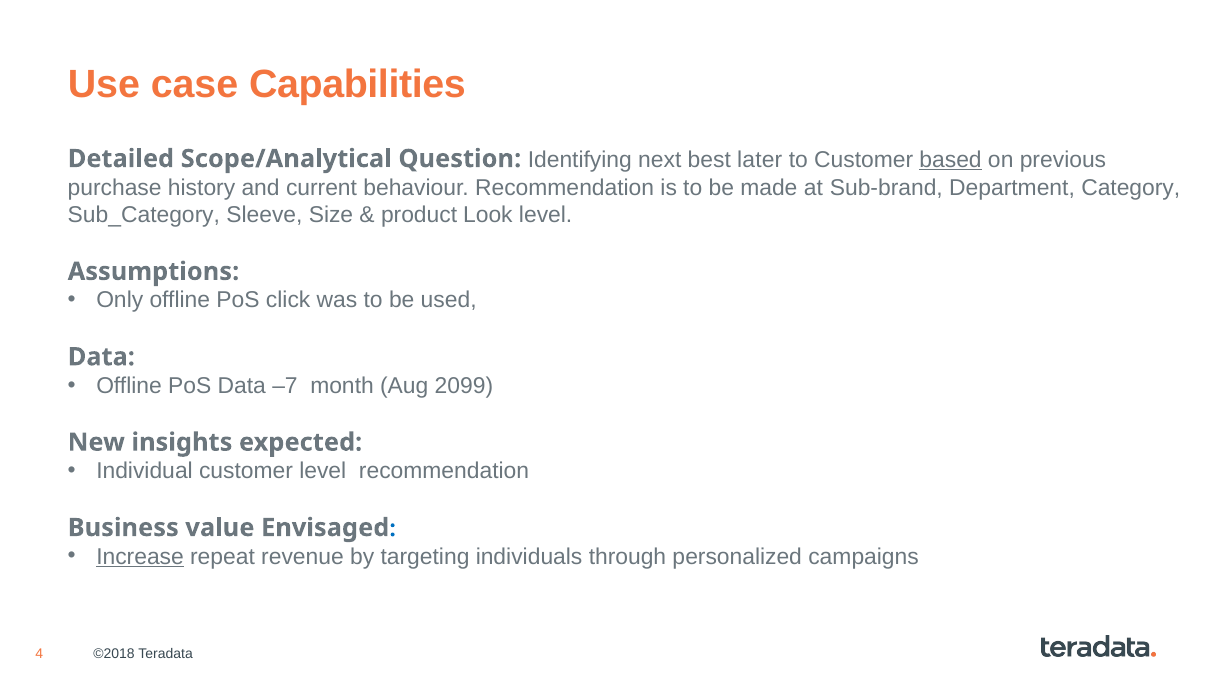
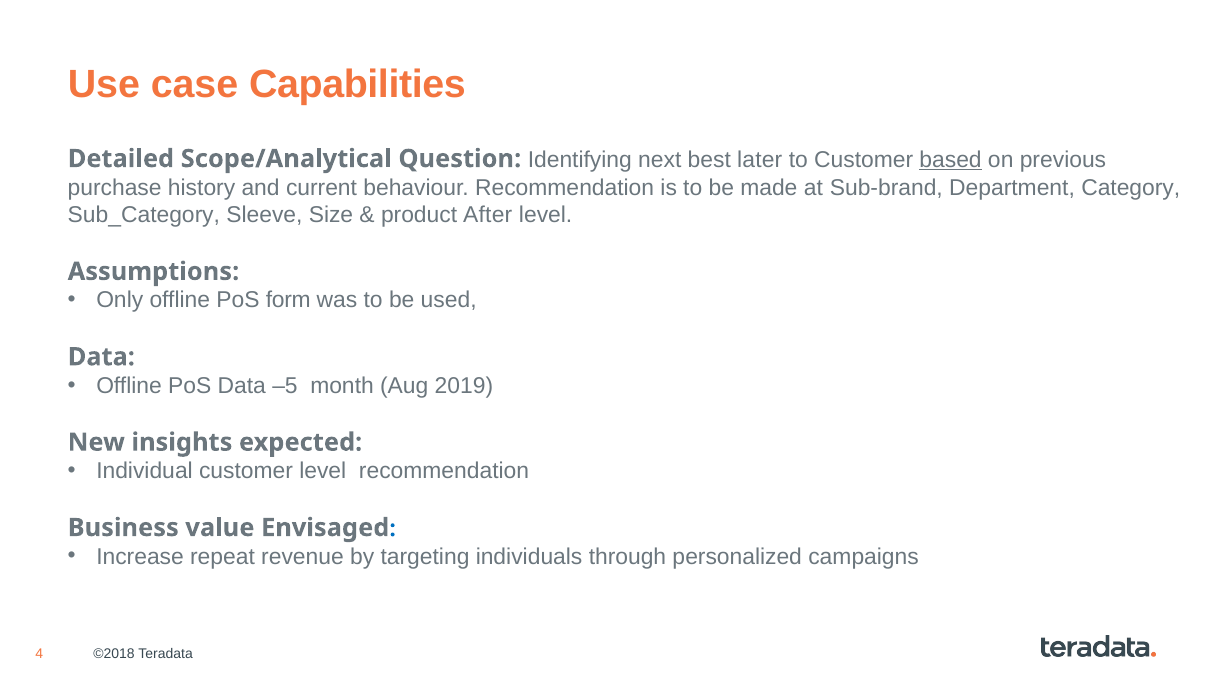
Look: Look -> After (488, 215)
click: click -> form (288, 300)
–7: –7 -> –5 (285, 386)
2099: 2099 -> 2019 (464, 386)
Increase underline: present -> none (140, 556)
